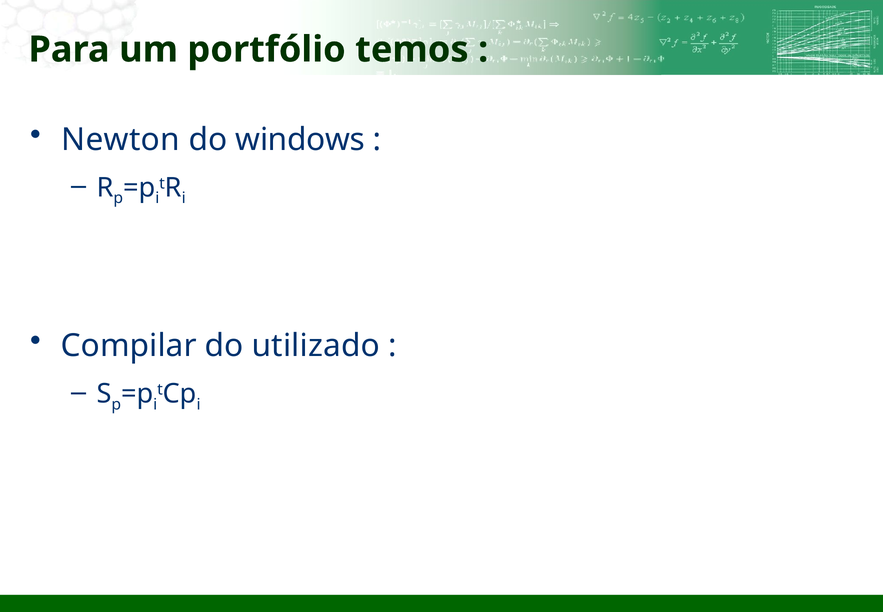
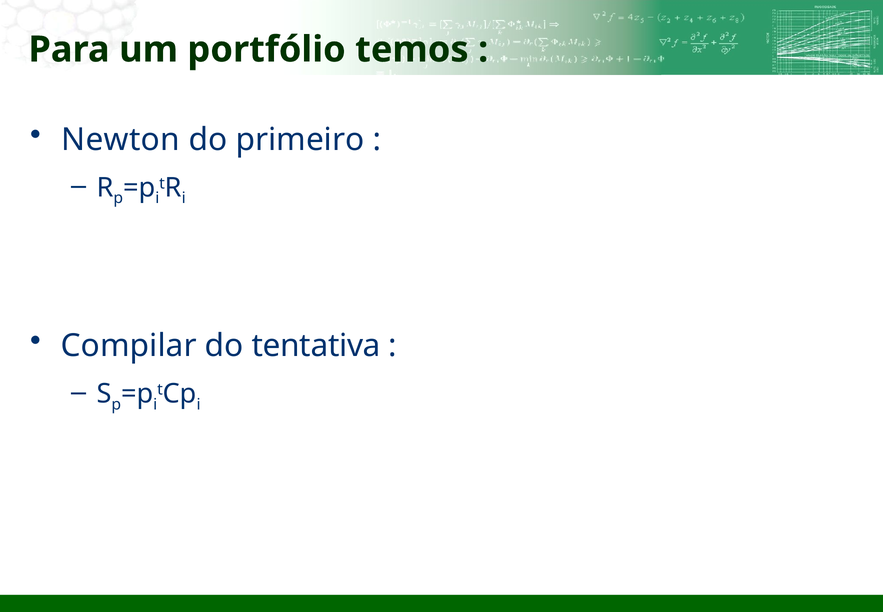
windows: windows -> primeiro (300, 140)
utilizado: utilizado -> tentativa (316, 346)
